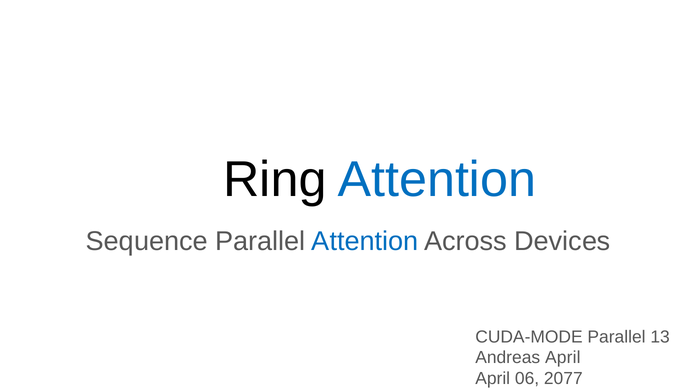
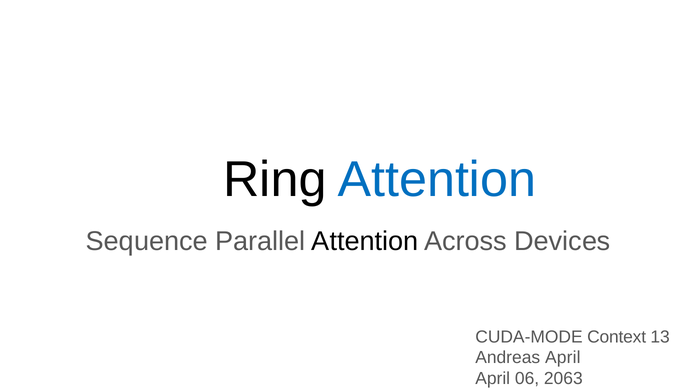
Attention colour: blue -> black (365, 241)
CUDA-MODE Parallel: Parallel -> Context (617, 337)
2077: 2077 -> 2063 (563, 379)
